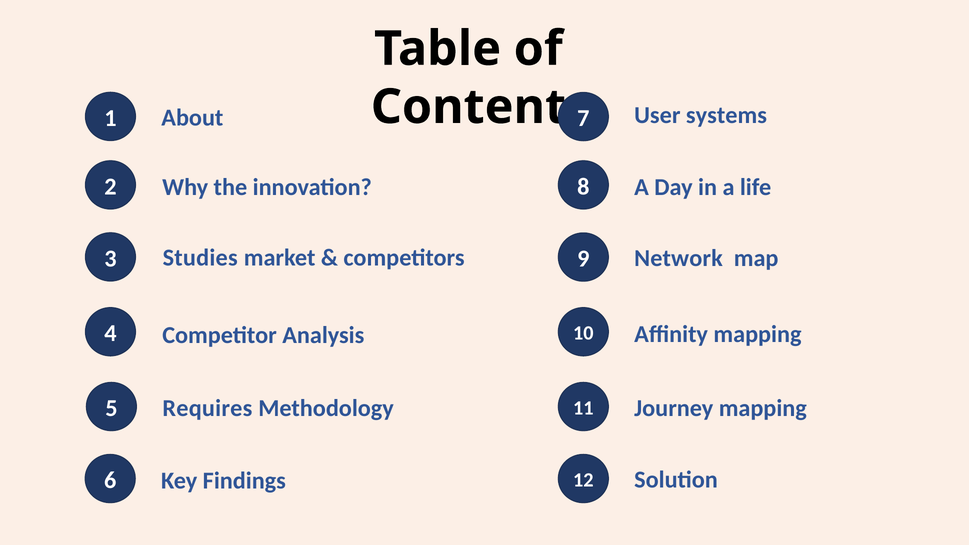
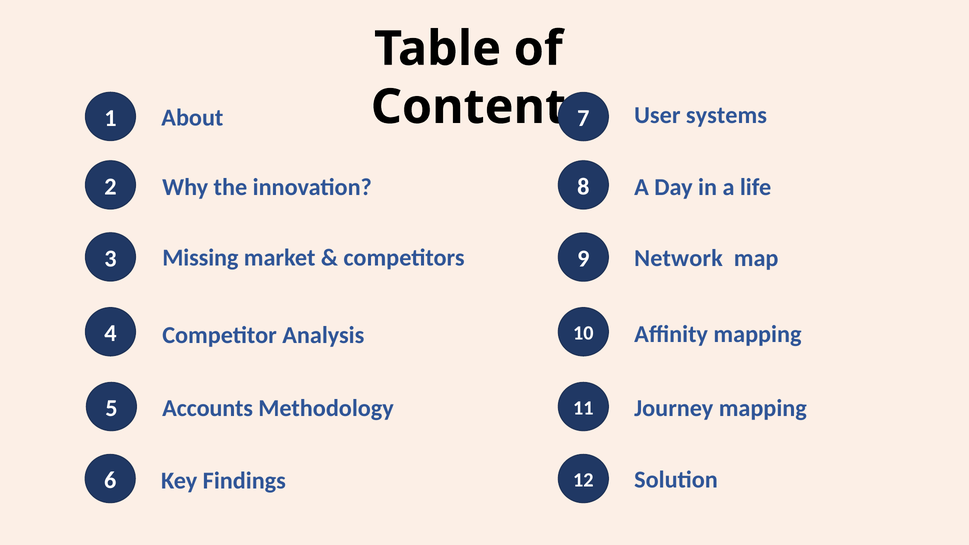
Studies: Studies -> Missing (200, 258)
Requires: Requires -> Accounts (208, 408)
